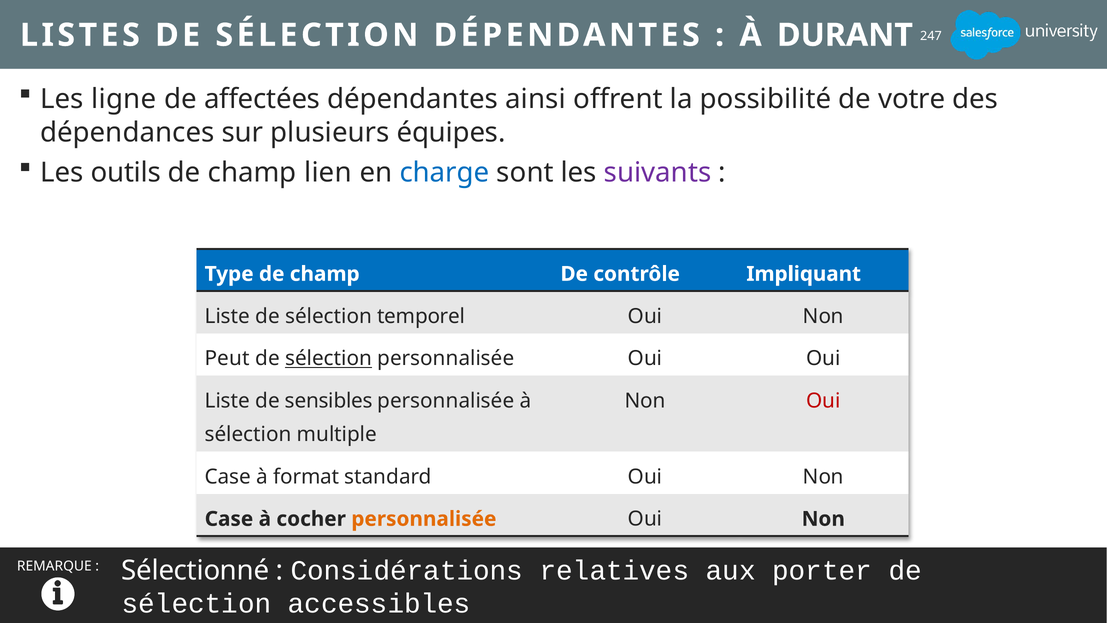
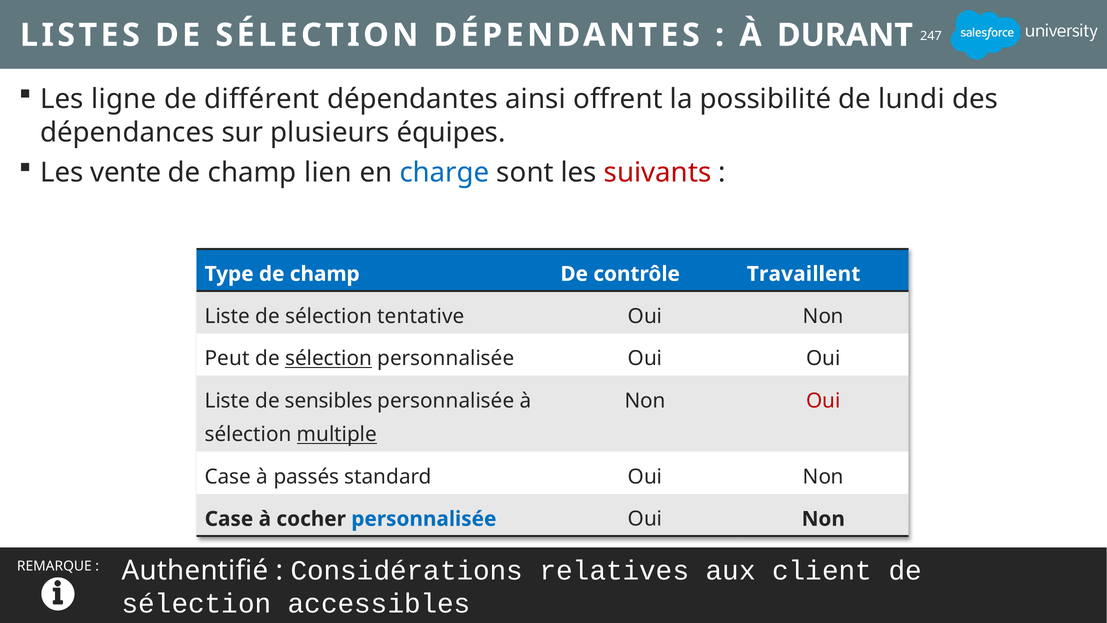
affectées: affectées -> différent (262, 99)
votre: votre -> lundi (911, 99)
outils: outils -> vente (126, 173)
suivants colour: purple -> red (658, 173)
Impliquant: Impliquant -> Travaillent (804, 274)
temporel: temporel -> tentative (421, 316)
multiple underline: none -> present (337, 434)
format: format -> passés (306, 477)
personnalisée colour: orange -> blue (424, 519)
Sélectionné: Sélectionné -> Authentifié (195, 570)
porter: porter -> client (822, 570)
